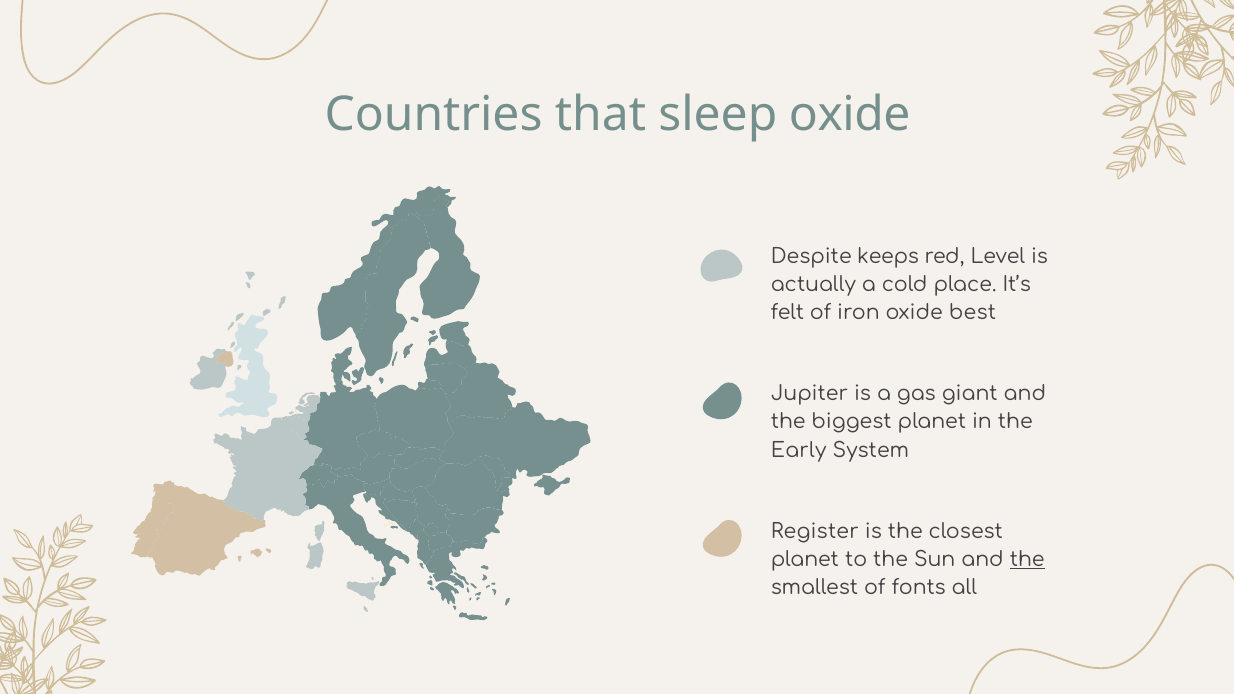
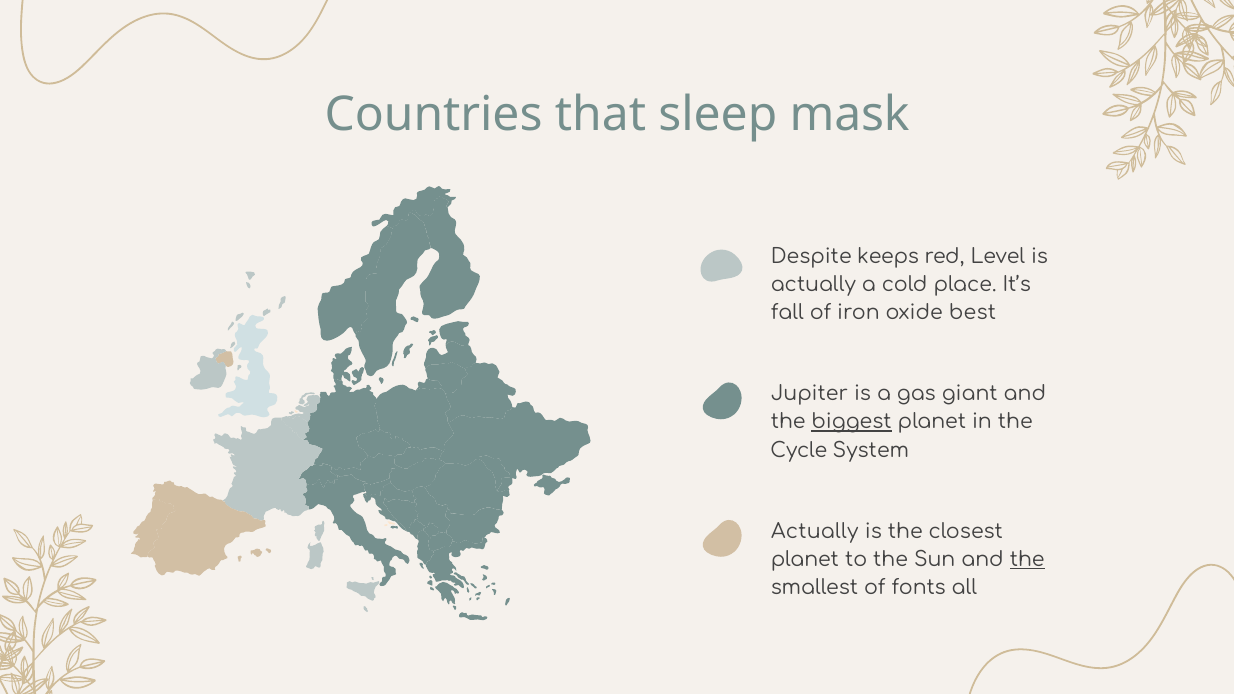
sleep oxide: oxide -> mask (850, 115)
felt: felt -> fall (787, 313)
biggest underline: none -> present (852, 422)
Early: Early -> Cycle (799, 451)
Register: Register -> Actually (815, 531)
